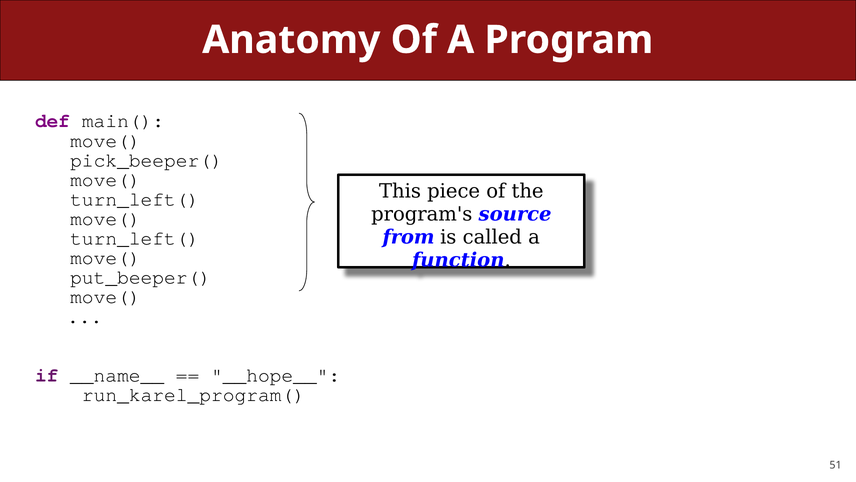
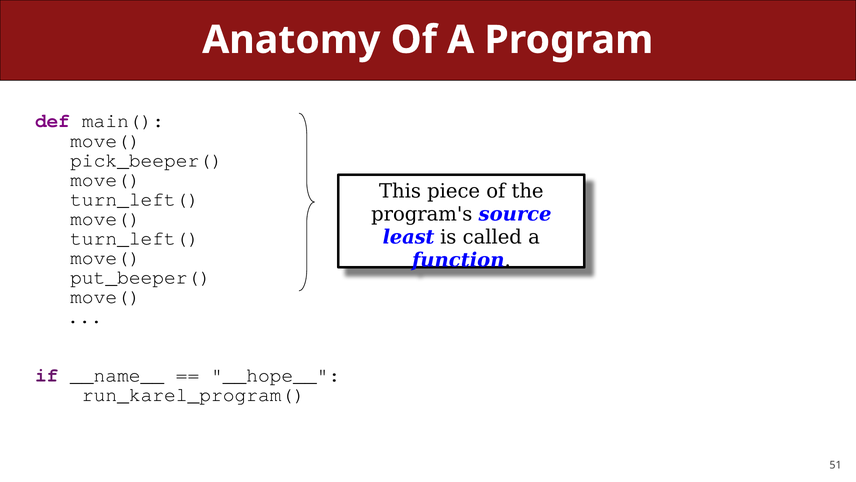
from: from -> least (409, 237)
